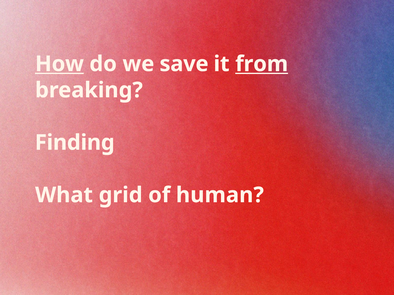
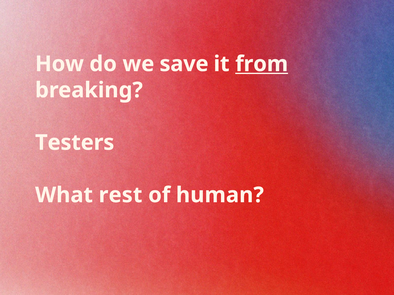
How underline: present -> none (59, 64)
Finding: Finding -> Testers (75, 143)
grid: grid -> rest (121, 195)
